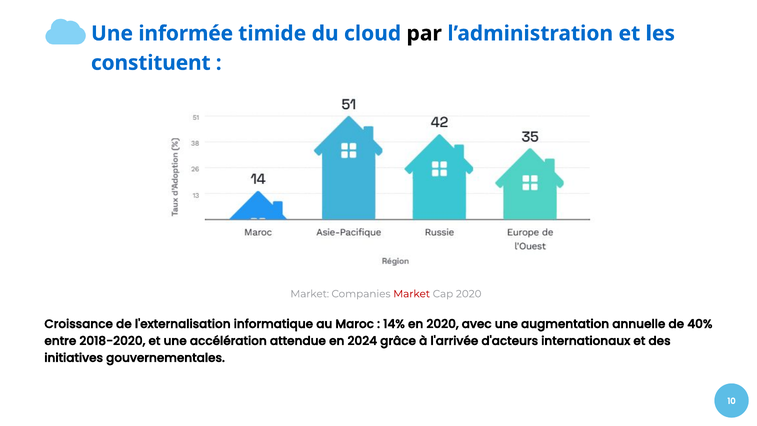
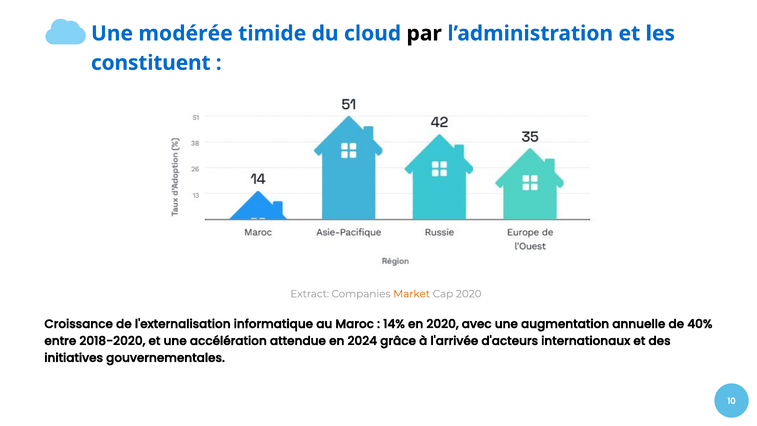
informée: informée -> modérée (186, 33)
Market: Market -> Extract (310, 294)
Market colour: red -> orange (412, 294)
